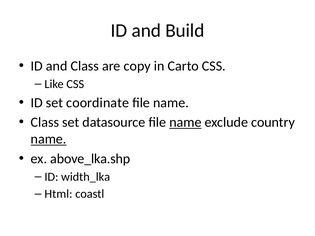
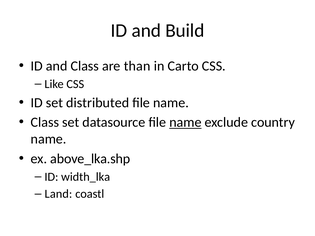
copy: copy -> than (137, 66)
coordinate: coordinate -> distributed (98, 103)
name underline: present -> none (49, 139)
Html: Html -> Land (58, 194)
